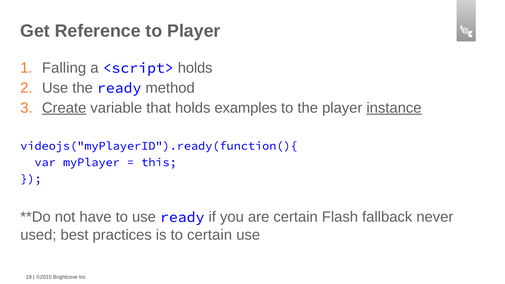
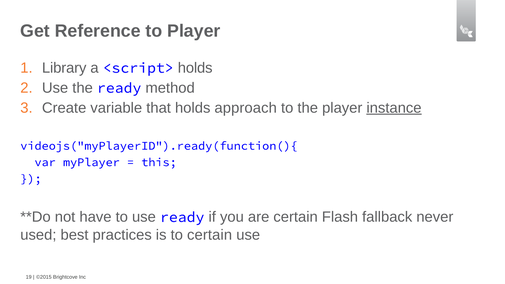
Falling: Falling -> Library (64, 68)
Create underline: present -> none (64, 108)
examples: examples -> approach (246, 108)
